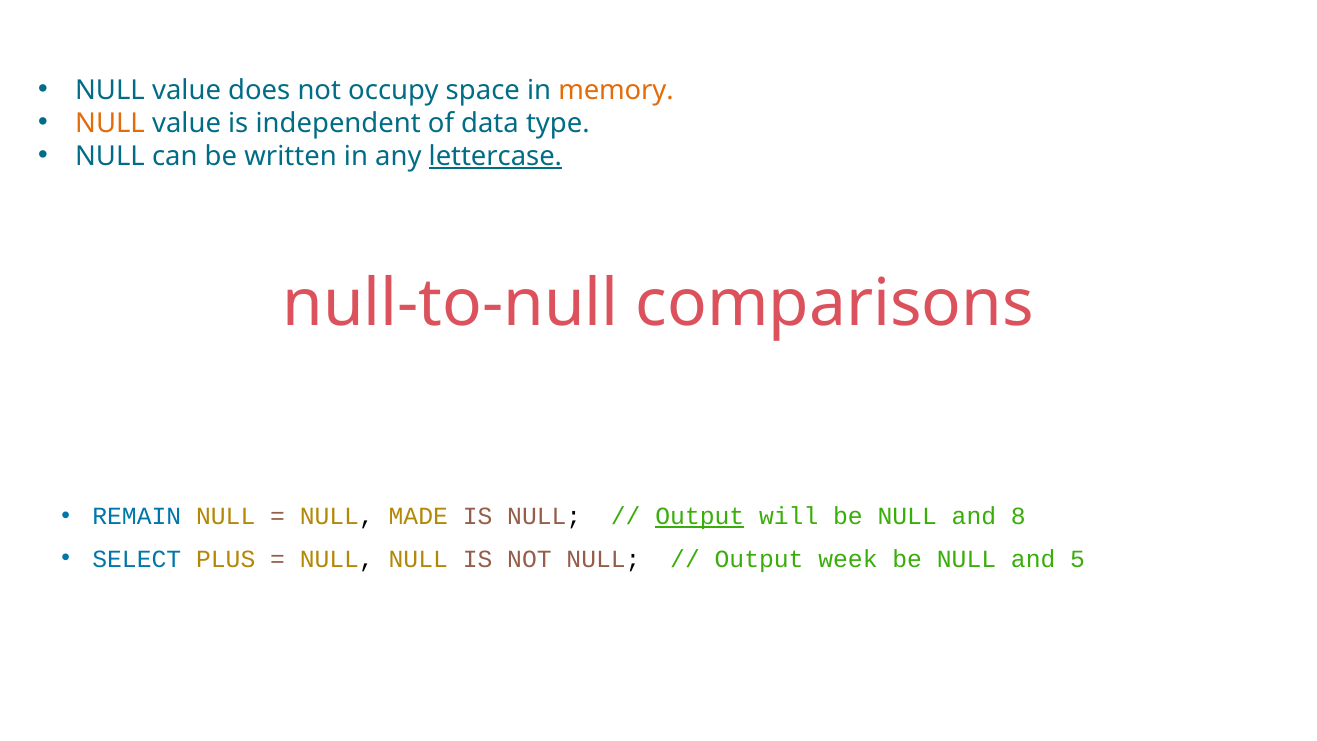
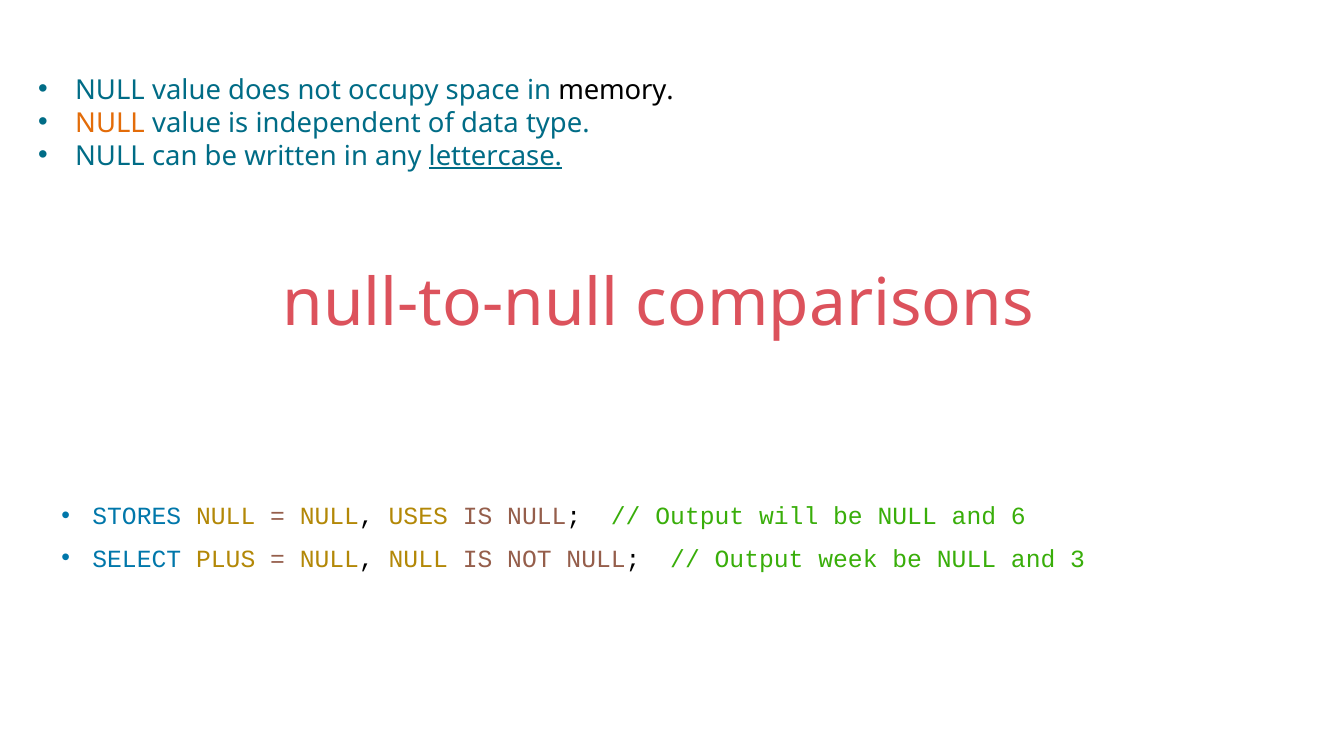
memory colour: orange -> black (616, 90)
REMAIN: REMAIN -> STORES (137, 516)
MADE: MADE -> USES (418, 516)
Output underline: present -> none (700, 516)
8: 8 -> 6 (1018, 516)
5: 5 -> 3 (1078, 559)
